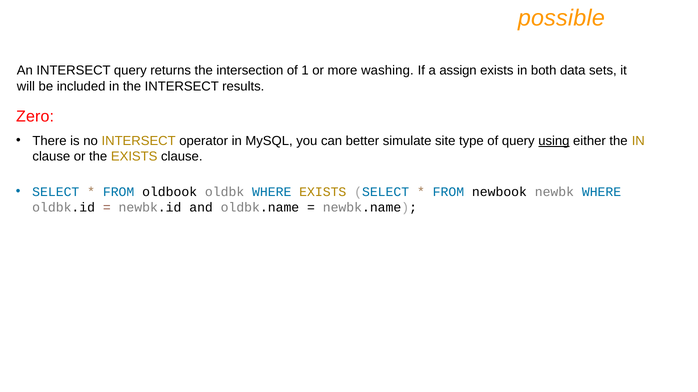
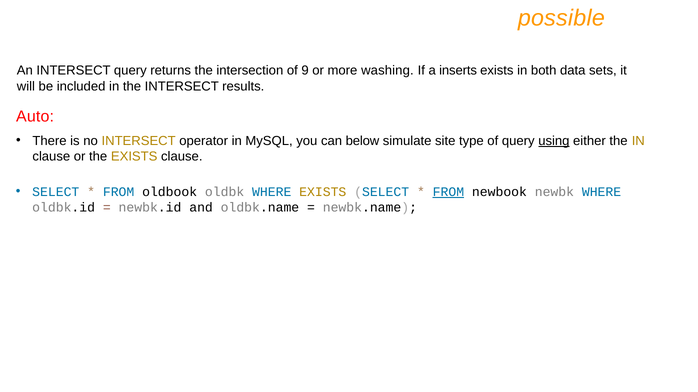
1: 1 -> 9 (305, 71)
assign: assign -> inserts (458, 71)
Zero: Zero -> Auto (35, 117)
better: better -> below (362, 141)
FROM underline: none -> present (448, 192)
